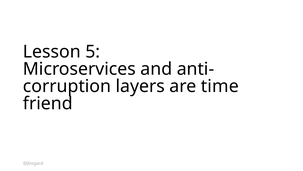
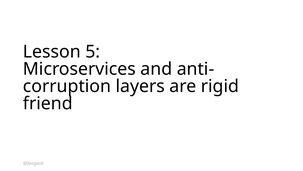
time: time -> rigid (220, 86)
